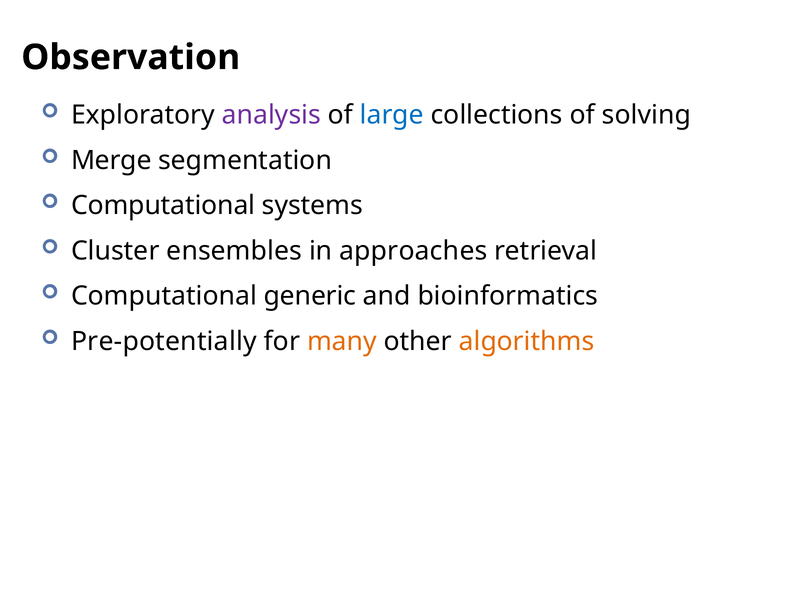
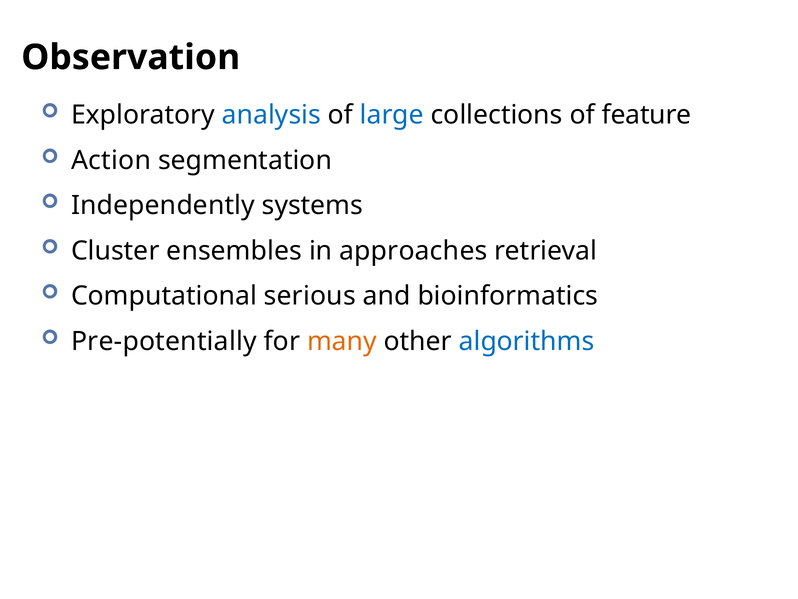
analysis colour: purple -> blue (271, 115)
solving: solving -> feature (647, 115)
Merge: Merge -> Action (111, 160)
Computational: Computational -> Independently (163, 205)
generic: generic -> serious (310, 296)
algorithms colour: orange -> blue (527, 341)
